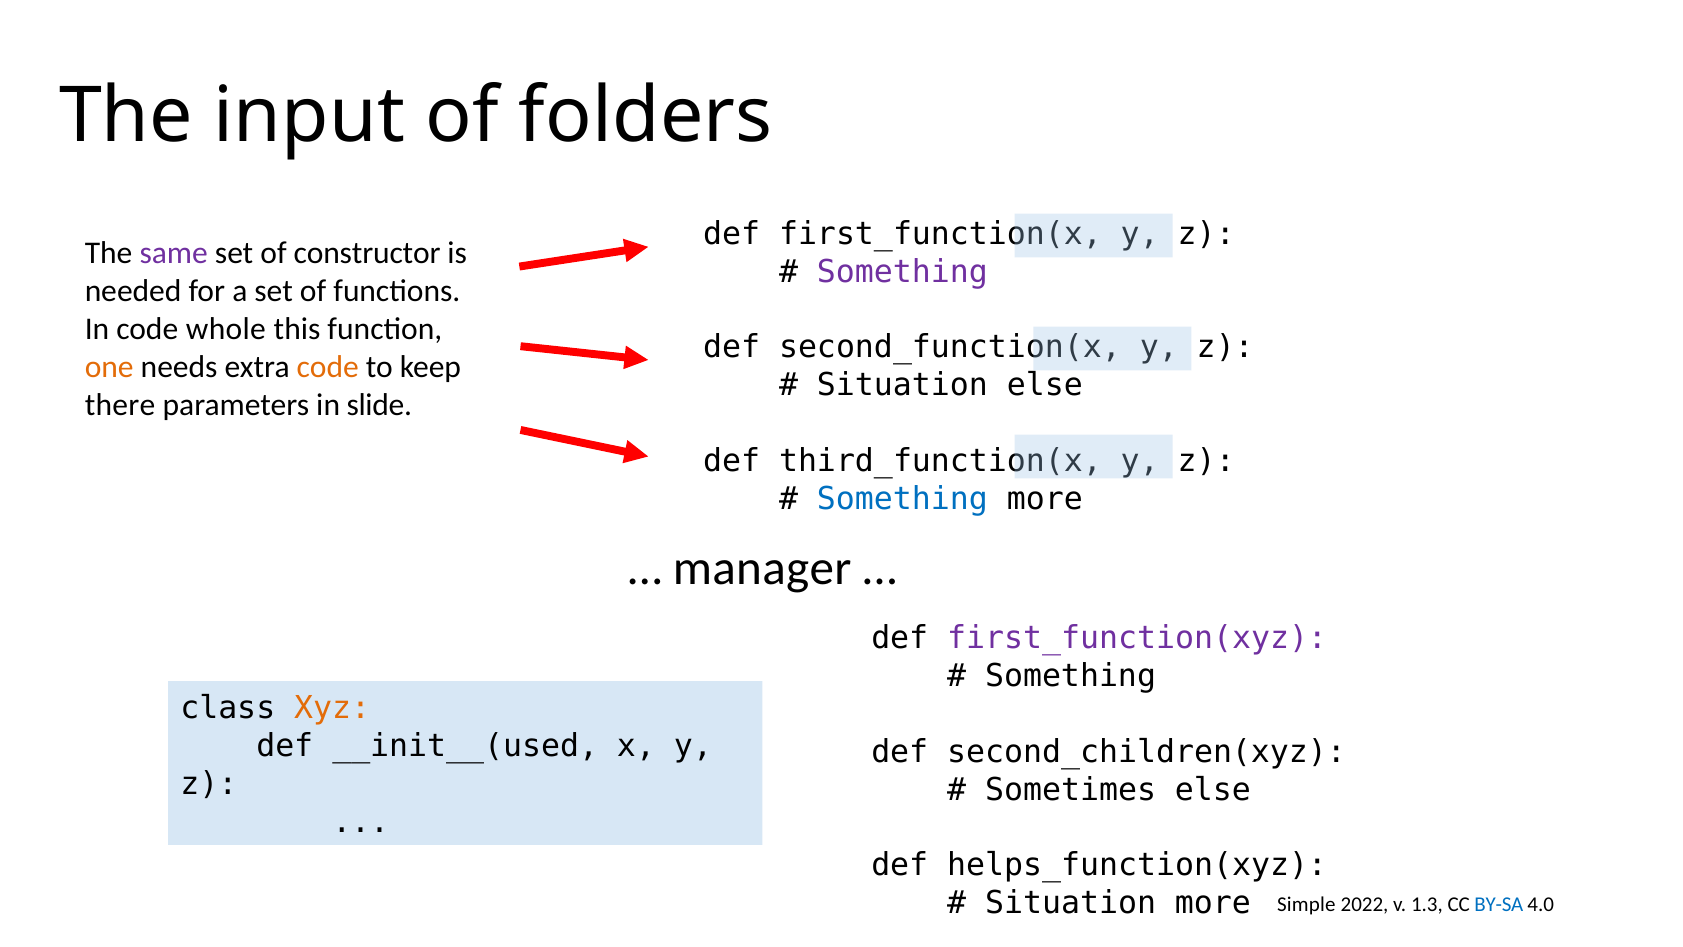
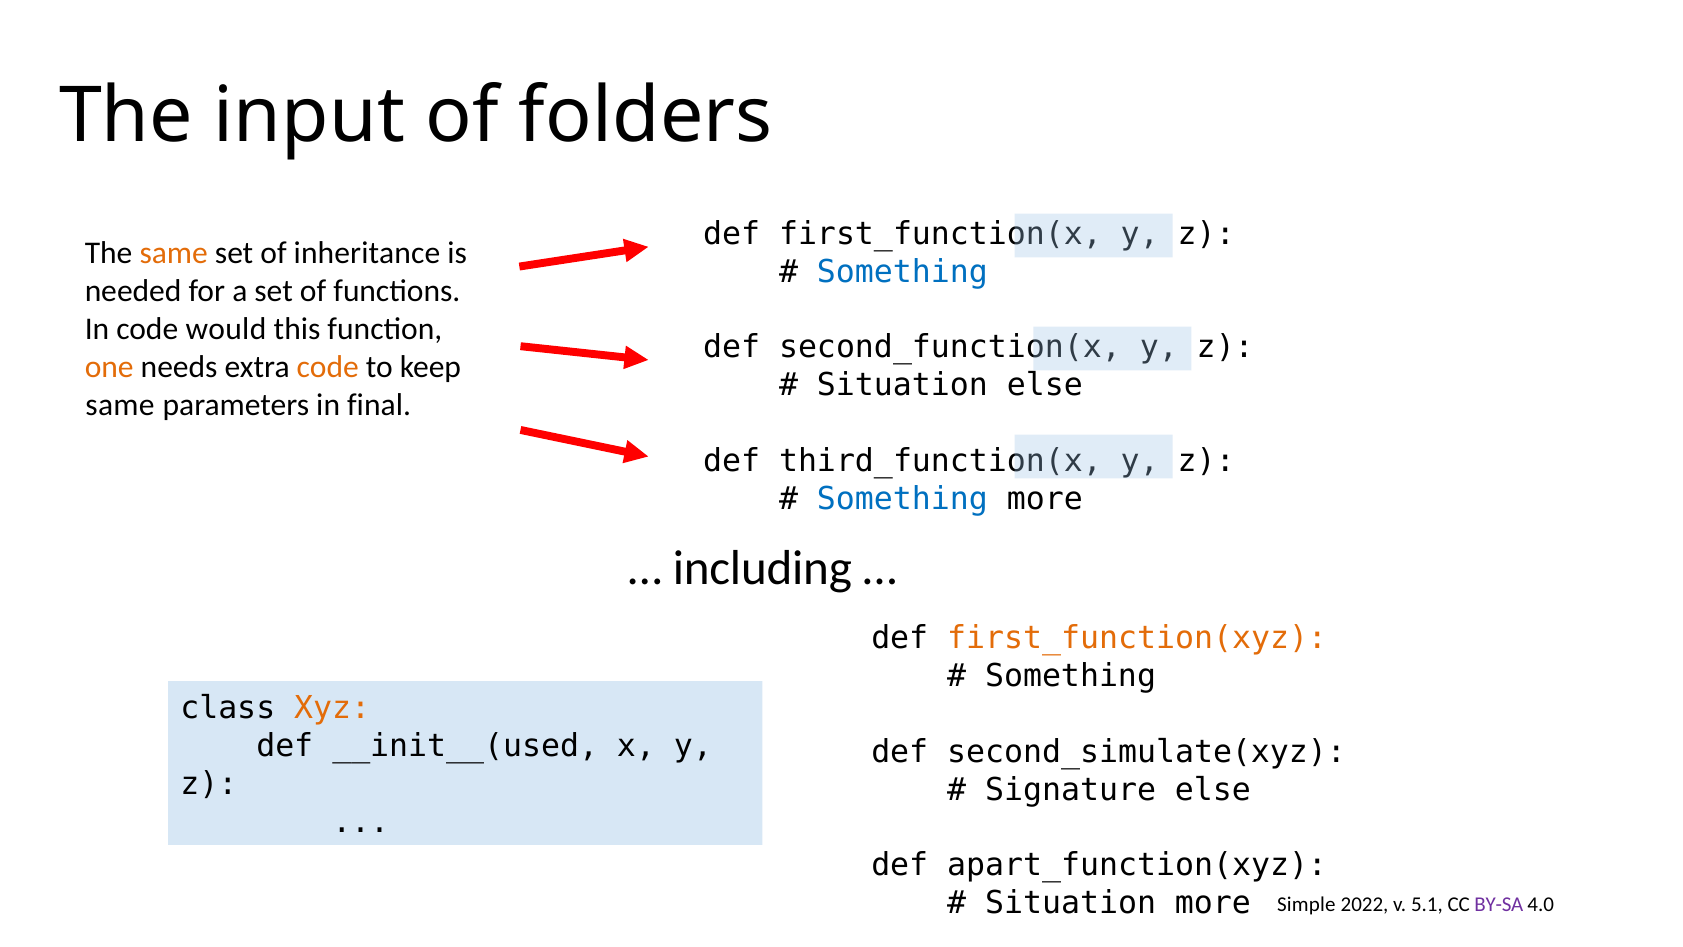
same colour: purple -> orange (174, 253)
constructor: constructor -> inheritance (367, 253)
Something colour: purple -> blue (902, 272)
whole: whole -> would (226, 329)
there: there -> same (120, 405)
slide: slide -> final (379, 405)
manager: manager -> including (762, 568)
first_function(xyz colour: purple -> orange (1137, 638)
second_children(xyz: second_children(xyz -> second_simulate(xyz (1147, 752)
Sometimes: Sometimes -> Signature (1071, 789)
helps_function(xyz: helps_function(xyz -> apart_function(xyz (1137, 865)
1.3: 1.3 -> 5.1 (1427, 904)
BY-SA colour: blue -> purple (1499, 904)
